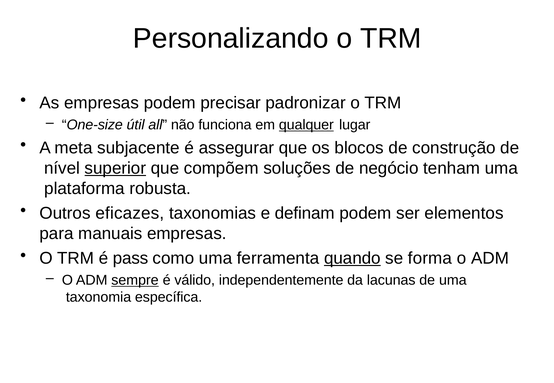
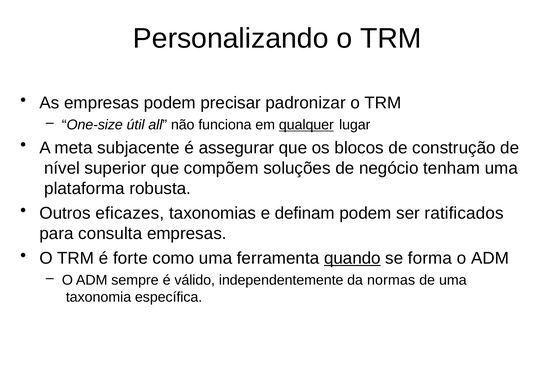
superior underline: present -> none (115, 168)
elementos: elementos -> ratificados (464, 214)
manuais: manuais -> consulta (110, 234)
pass: pass -> forte (130, 259)
sempre underline: present -> none (135, 281)
lacunas: lacunas -> normas (391, 281)
